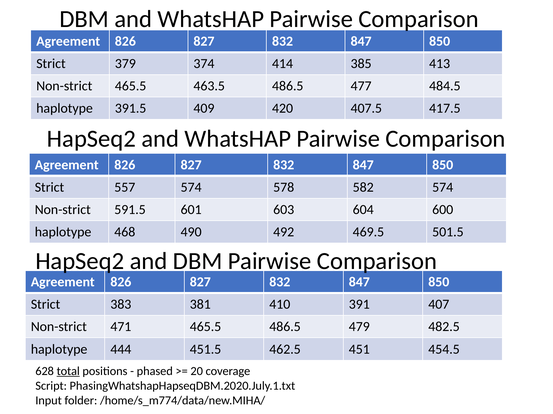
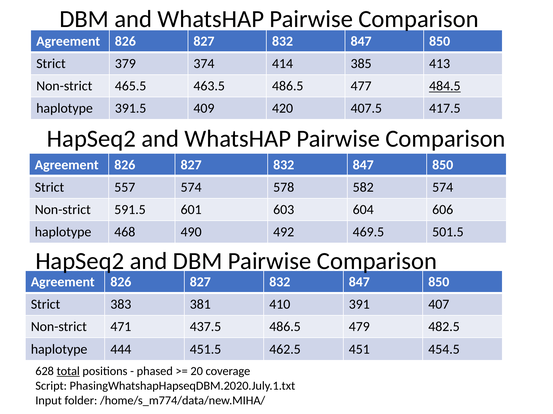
484.5 underline: none -> present (445, 86)
600: 600 -> 606 (443, 210)
471 465.5: 465.5 -> 437.5 (206, 327)
